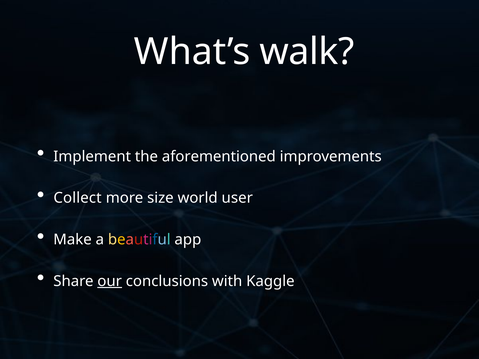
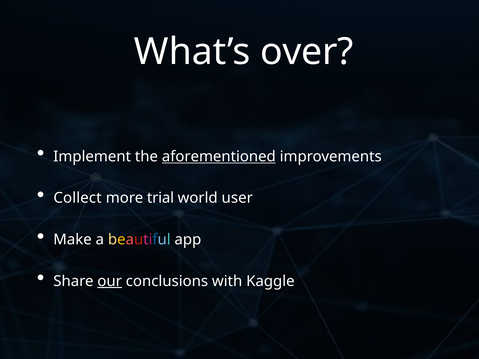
walk: walk -> over (307, 52)
aforementioned underline: none -> present (219, 157)
size: size -> trial (160, 198)
